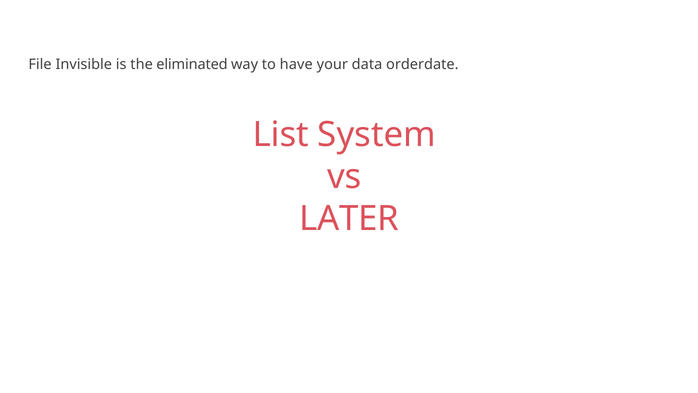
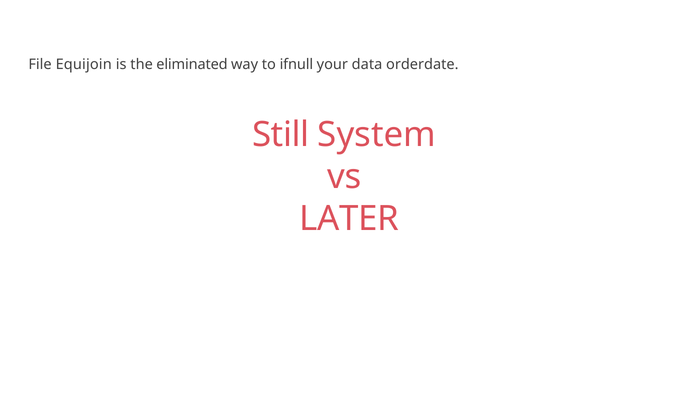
Invisible: Invisible -> Equijoin (84, 64)
have: have -> ifnull (296, 64)
List: List -> Still (281, 135)
